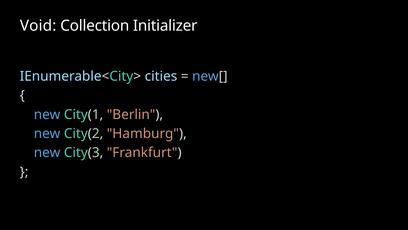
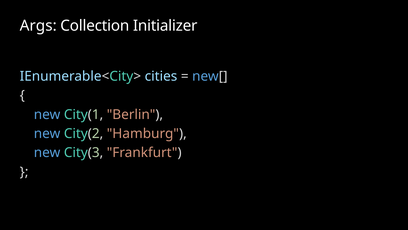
Void: Void -> Args (38, 26)
